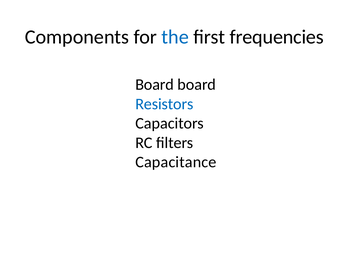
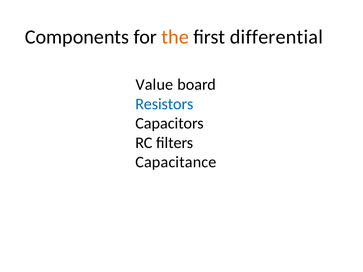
the colour: blue -> orange (175, 37)
frequencies: frequencies -> differential (276, 37)
Board: Board -> Value (154, 85)
